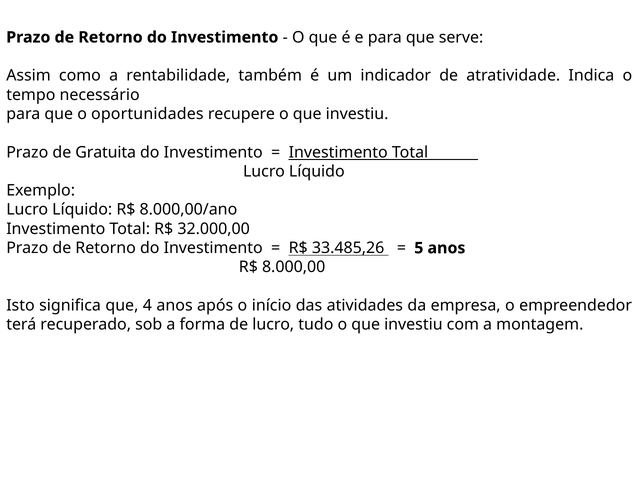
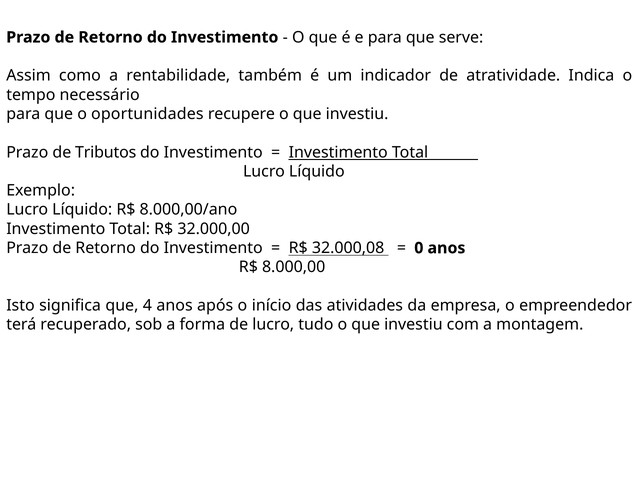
Gratuita: Gratuita -> Tributos (106, 152)
33.485,26: 33.485,26 -> 32.000,08 (348, 248)
5: 5 -> 0 (419, 248)
